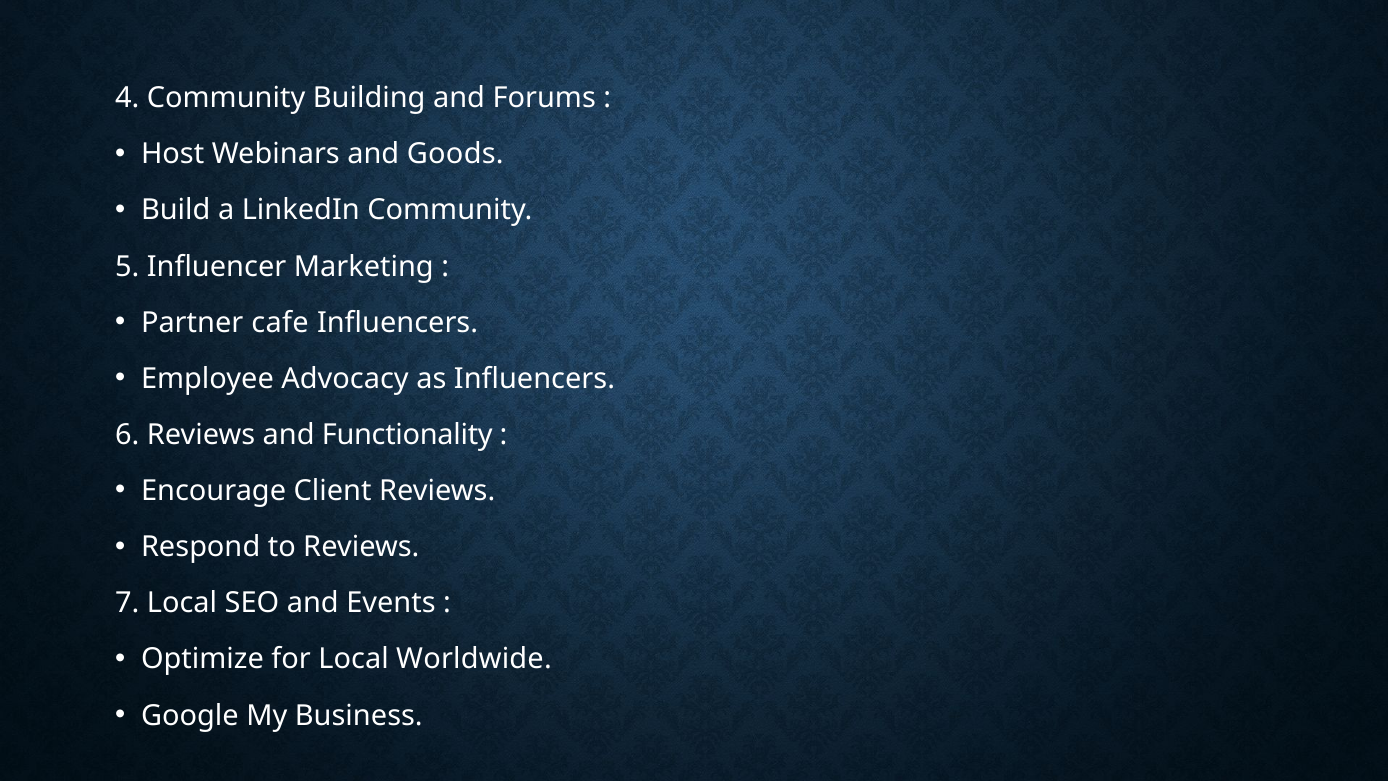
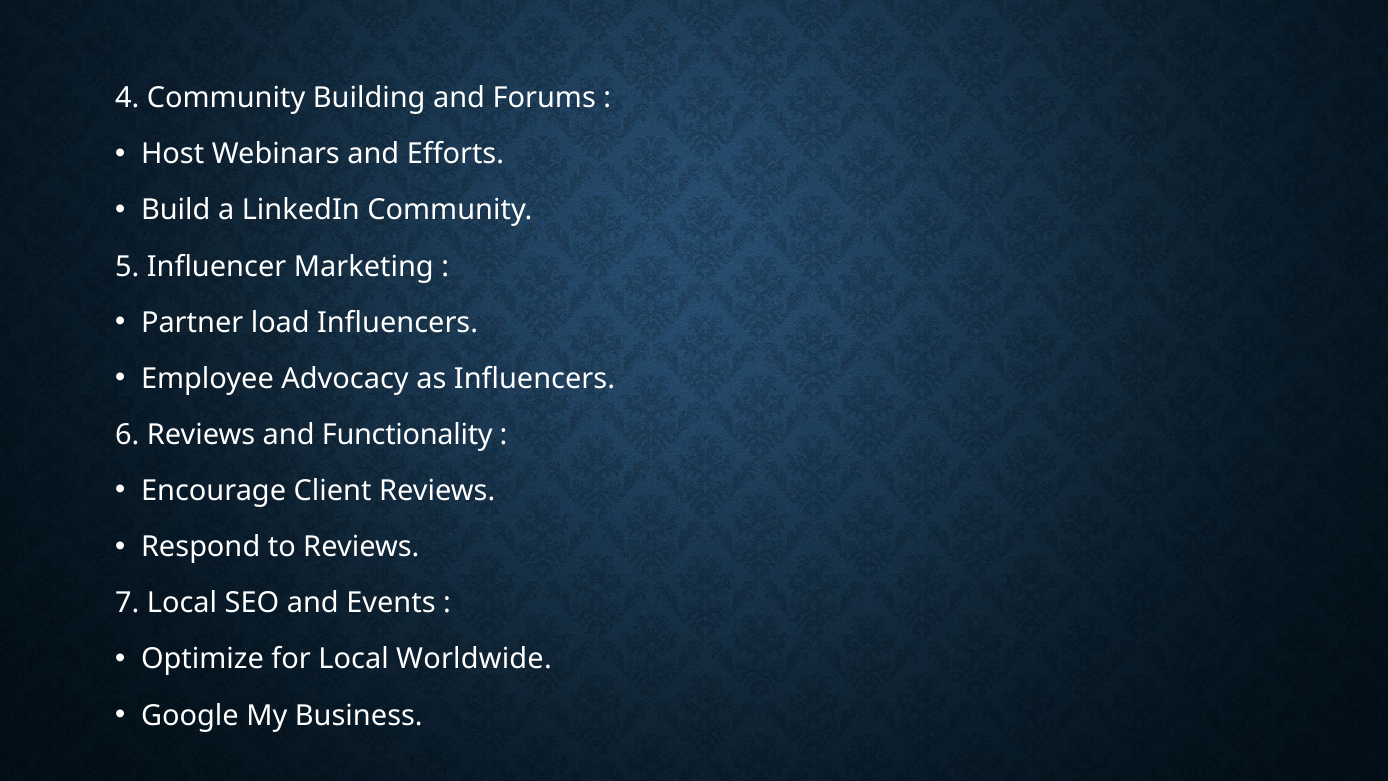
Goods: Goods -> Efforts (455, 154)
cafe: cafe -> load (280, 323)
